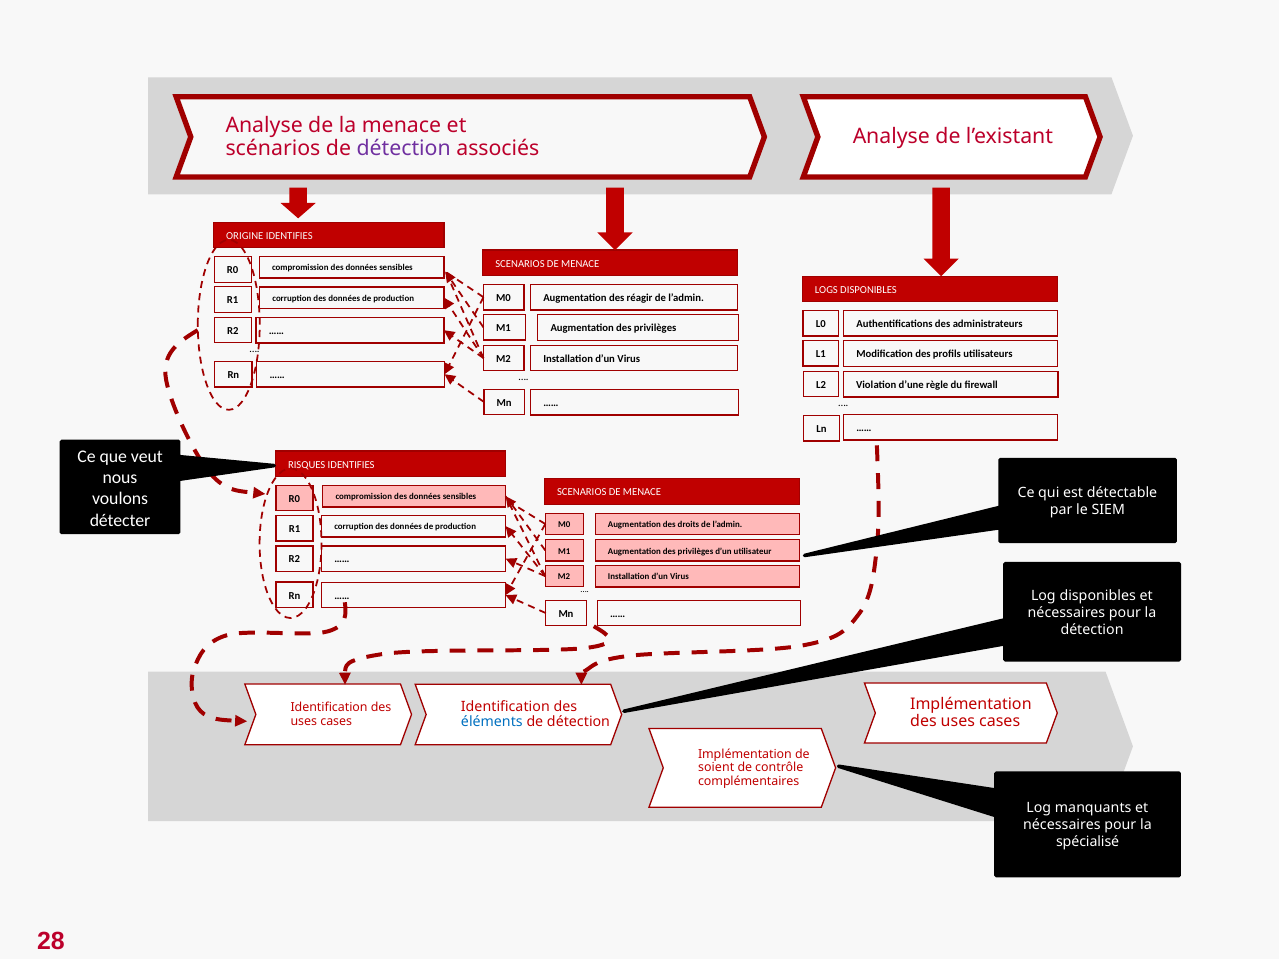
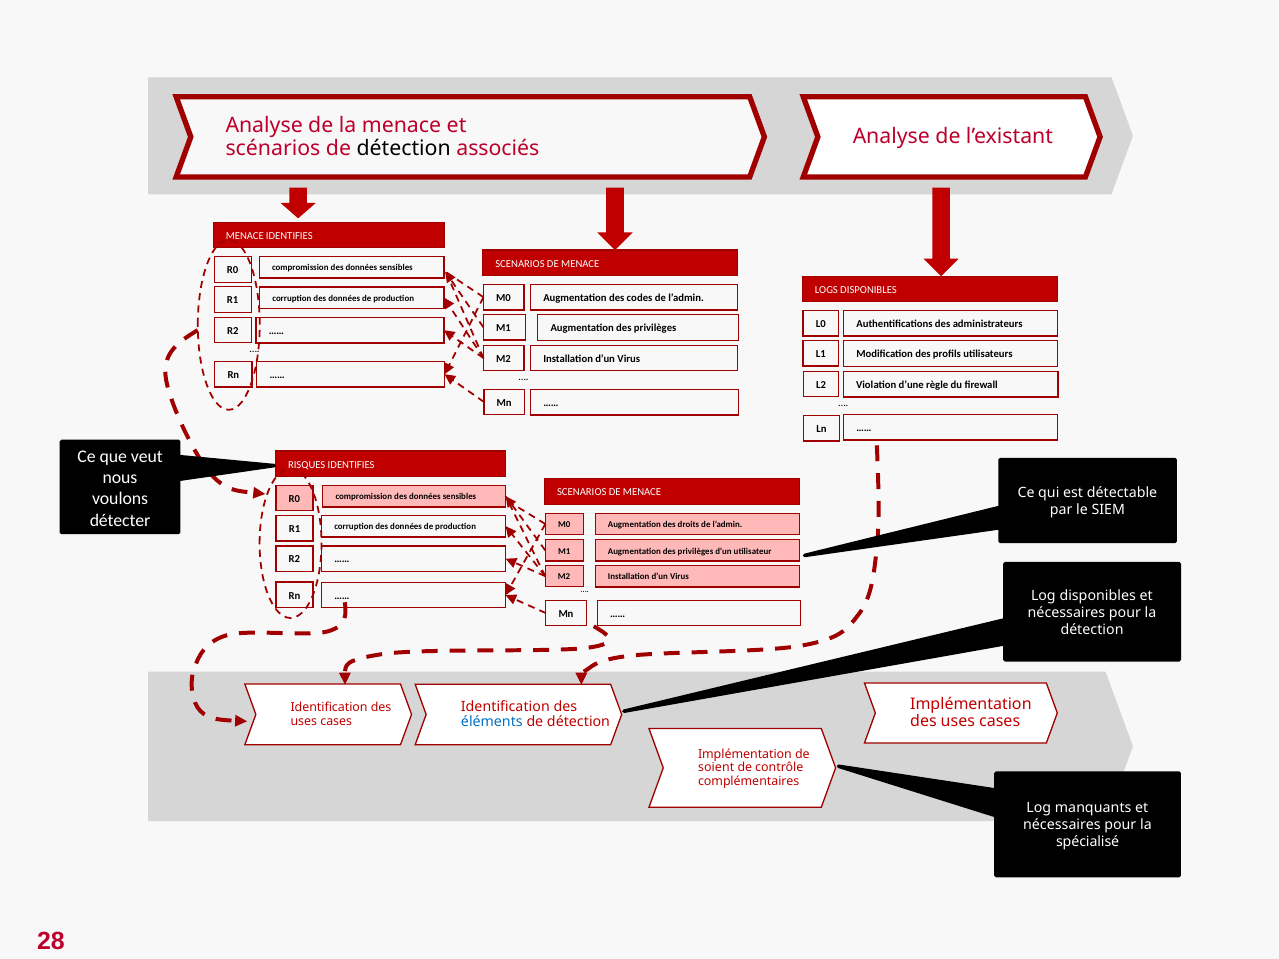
détection colour: purple -> black (404, 148)
ORIGINE: ORIGINE -> MENACE (245, 236)
réagir: réagir -> codes (640, 298)
